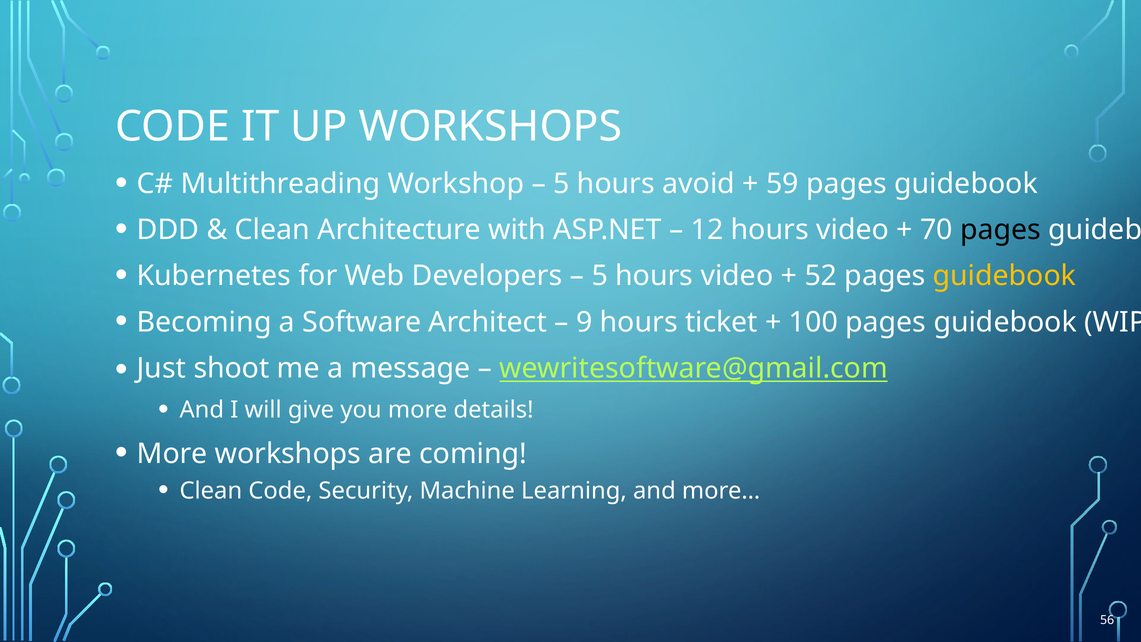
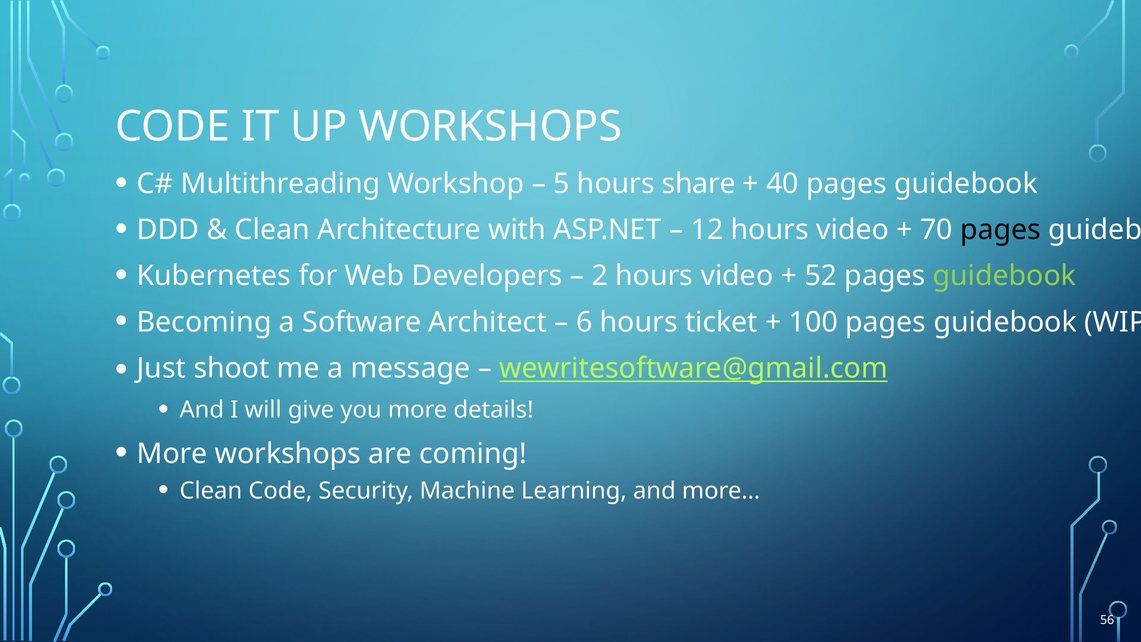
avoid: avoid -> share (699, 184)
59: 59 -> 40 (782, 184)
5: 5 -> 2 (600, 276)
guidebook colour: yellow -> light green (1004, 276)
9: 9 -> 6 (584, 322)
